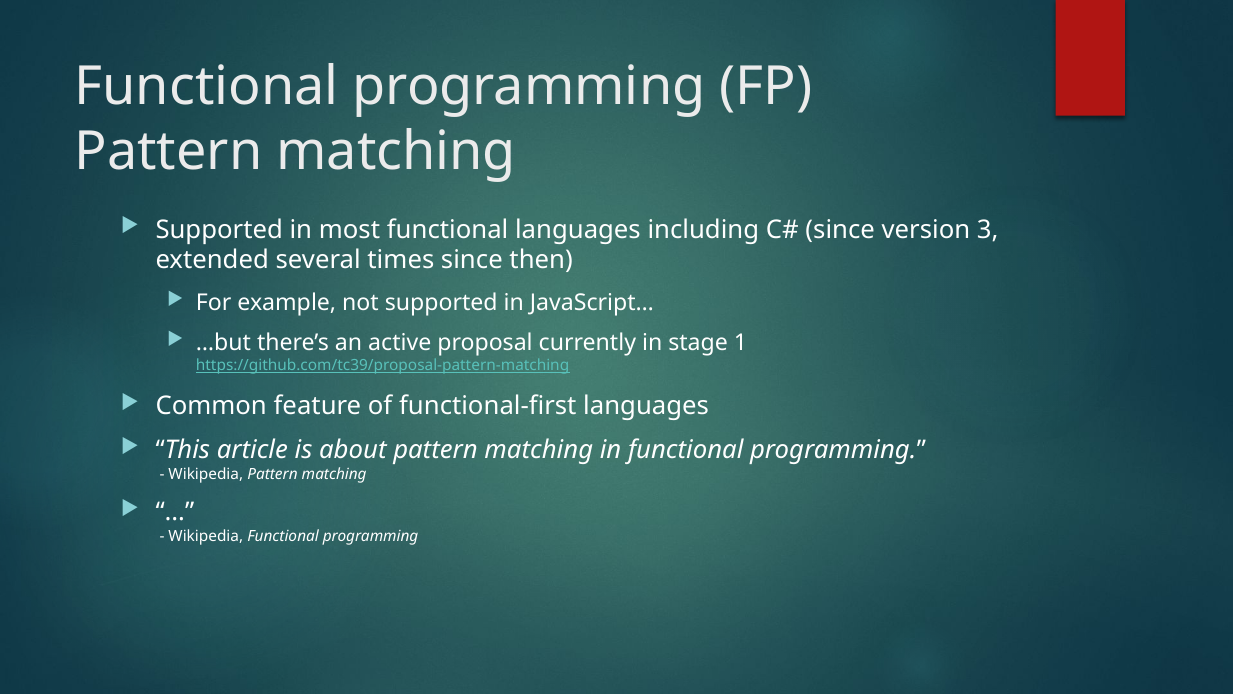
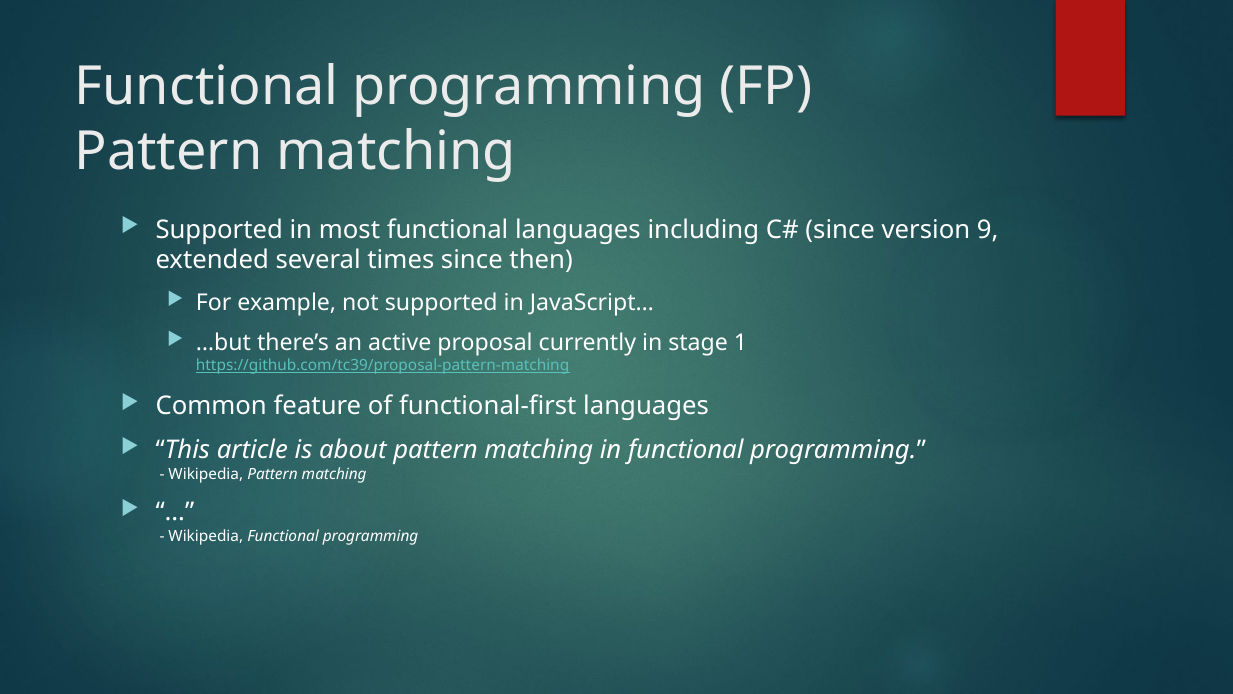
3: 3 -> 9 (988, 229)
